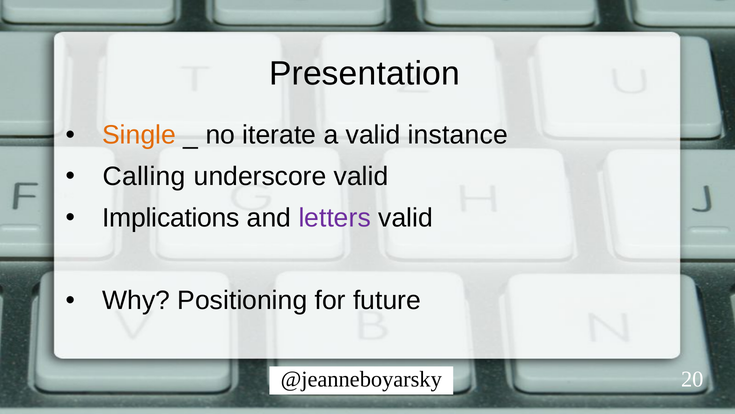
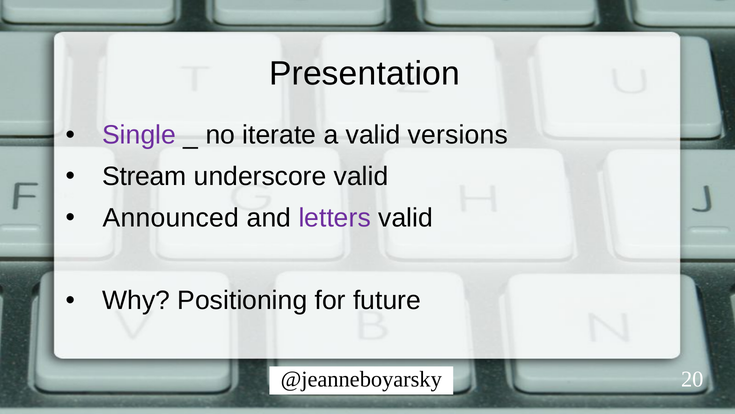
Single colour: orange -> purple (139, 135)
instance: instance -> versions (458, 135)
Calling: Calling -> Stream (144, 176)
Implications: Implications -> Announced (171, 218)
